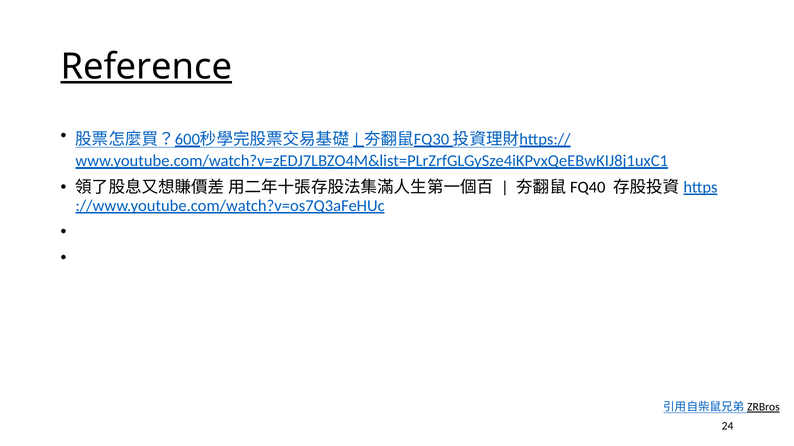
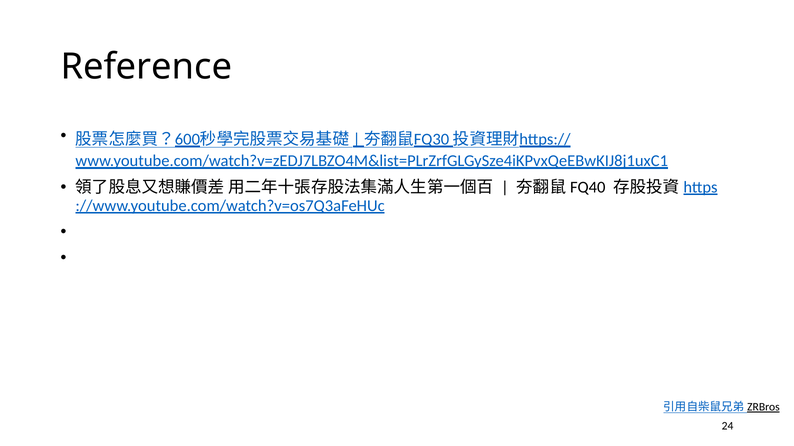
Reference underline: present -> none (146, 67)
